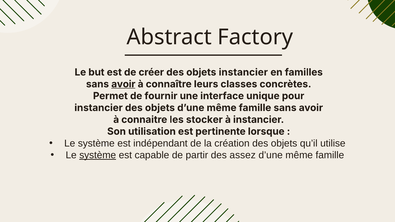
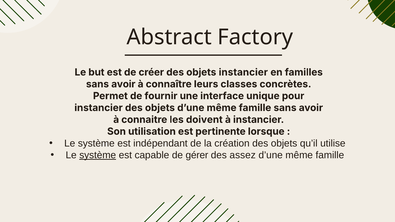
avoir underline: present -> none (123, 84)
stocker: stocker -> doivent (204, 120)
partir: partir -> gérer (197, 155)
